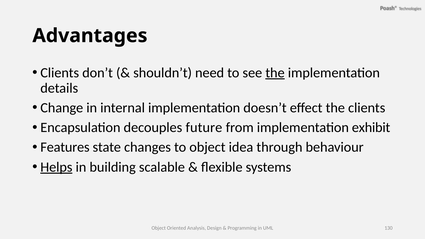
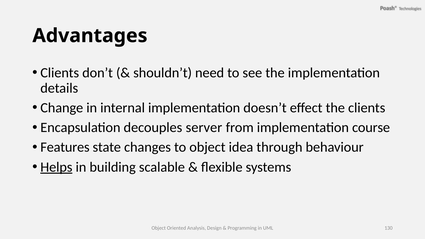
the underline: present -> none (275, 73)
future: future -> server (204, 128)
exhibit: exhibit -> course (371, 128)
